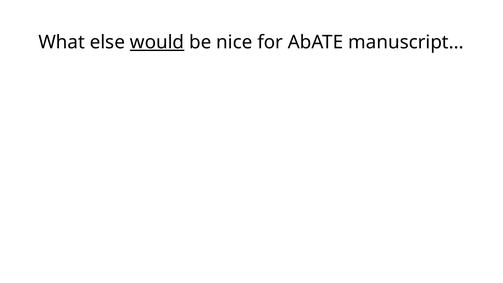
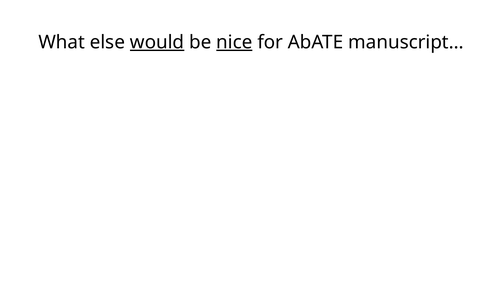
nice underline: none -> present (234, 42)
